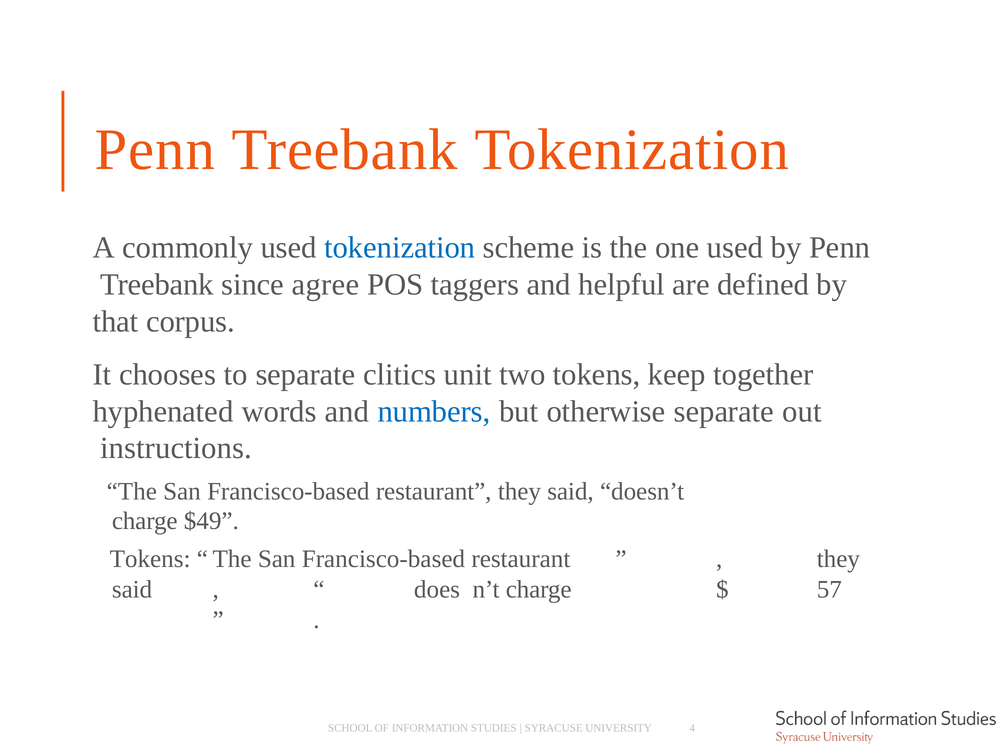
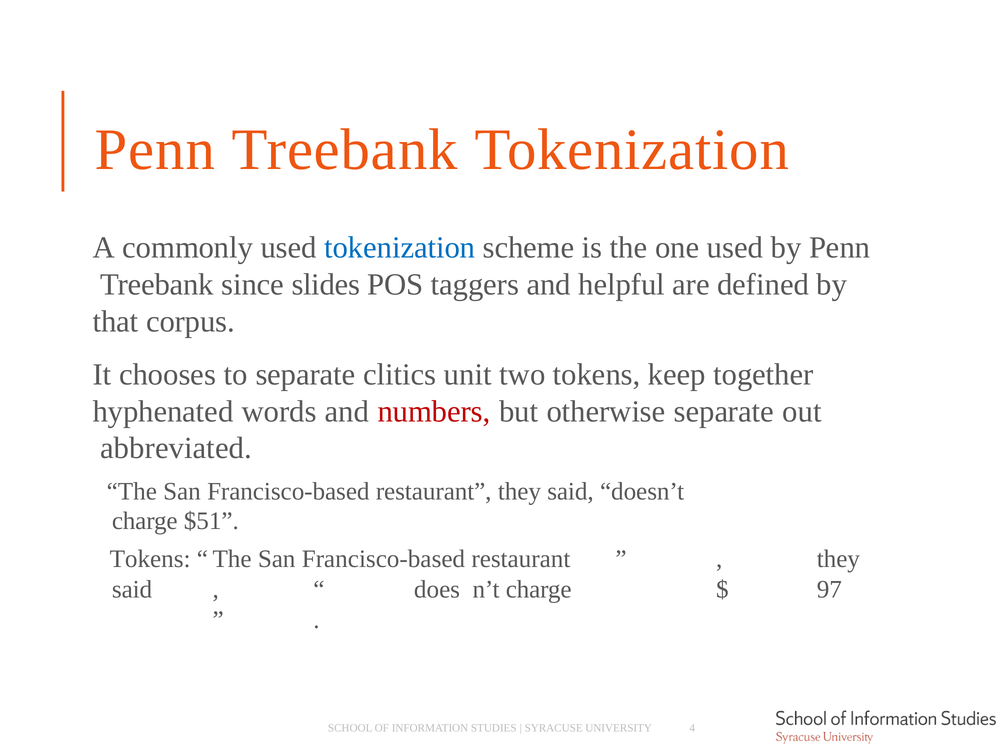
agree: agree -> slides (326, 285)
numbers colour: blue -> red (434, 412)
instructions: instructions -> abbreviated (176, 448)
$49: $49 -> $51 (211, 521)
57: 57 -> 97 (829, 590)
